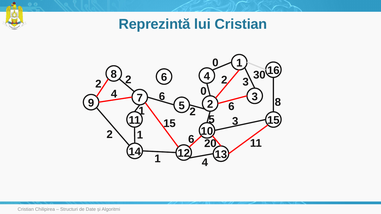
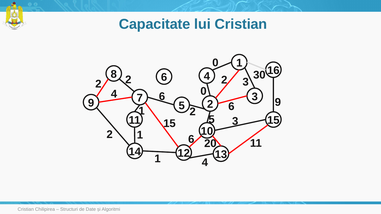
Reprezintă: Reprezintă -> Capacitate (155, 24)
8: 8 -> 9 (278, 102)
